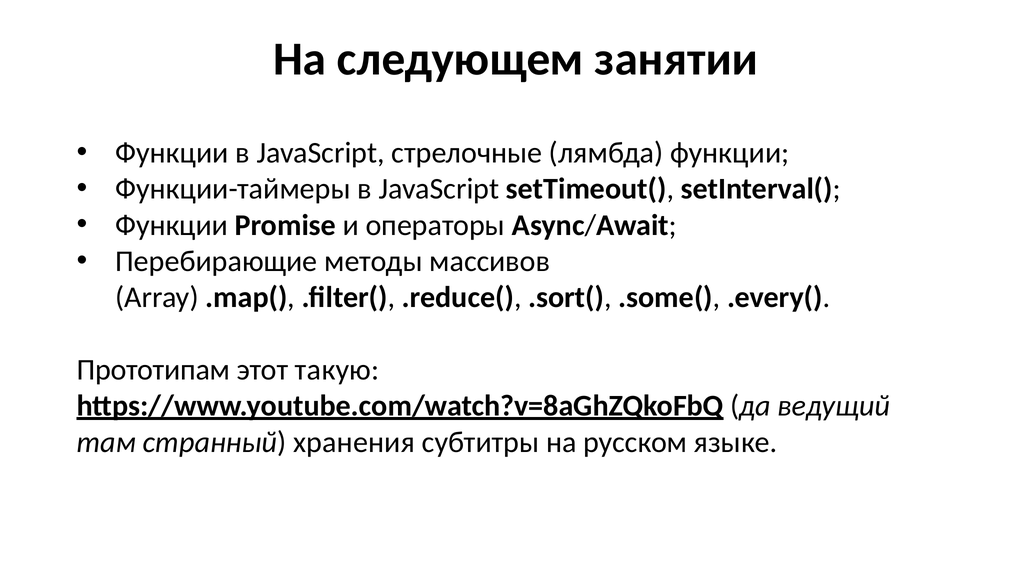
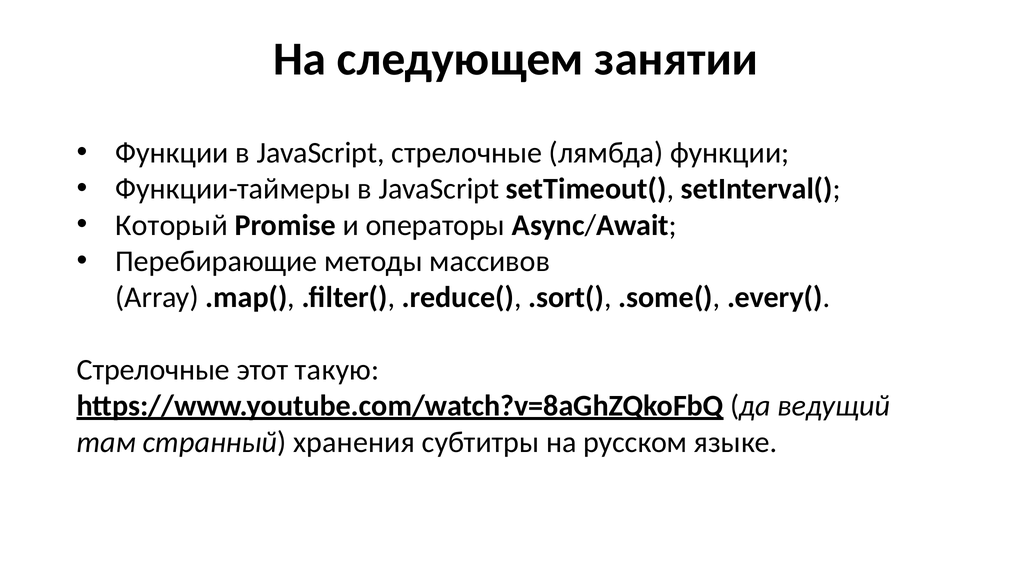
Функции: Функции -> Который (172, 225)
Прототипам: Прототипам -> Стрелочные (153, 370)
